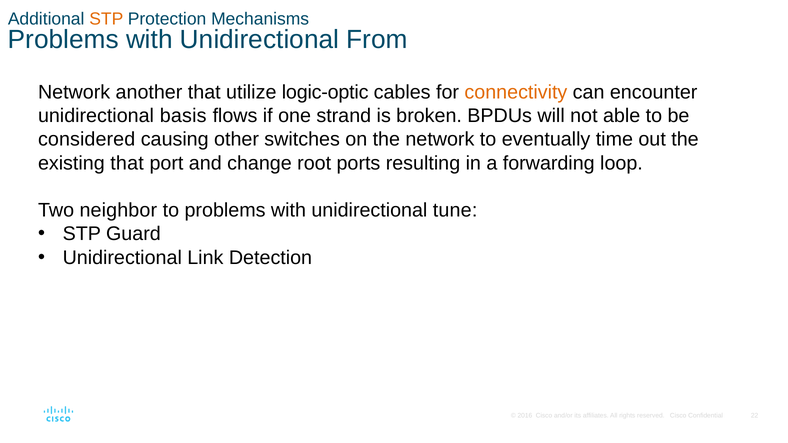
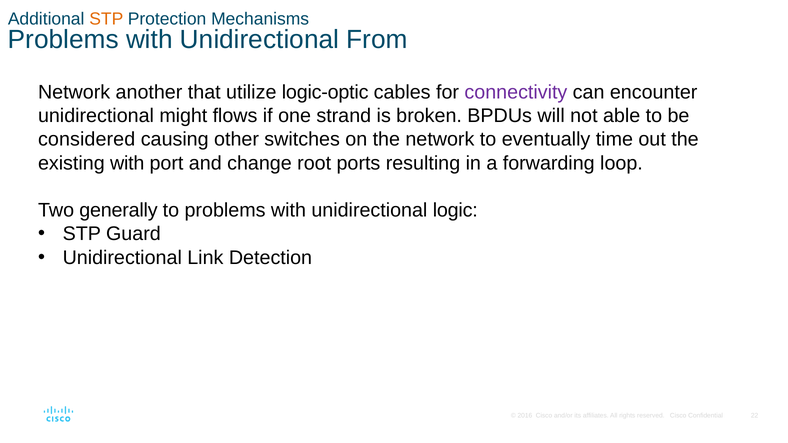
connectivity colour: orange -> purple (516, 92)
basis: basis -> might (183, 116)
existing that: that -> with (127, 163)
neighbor: neighbor -> generally (118, 210)
tune: tune -> logic (455, 210)
